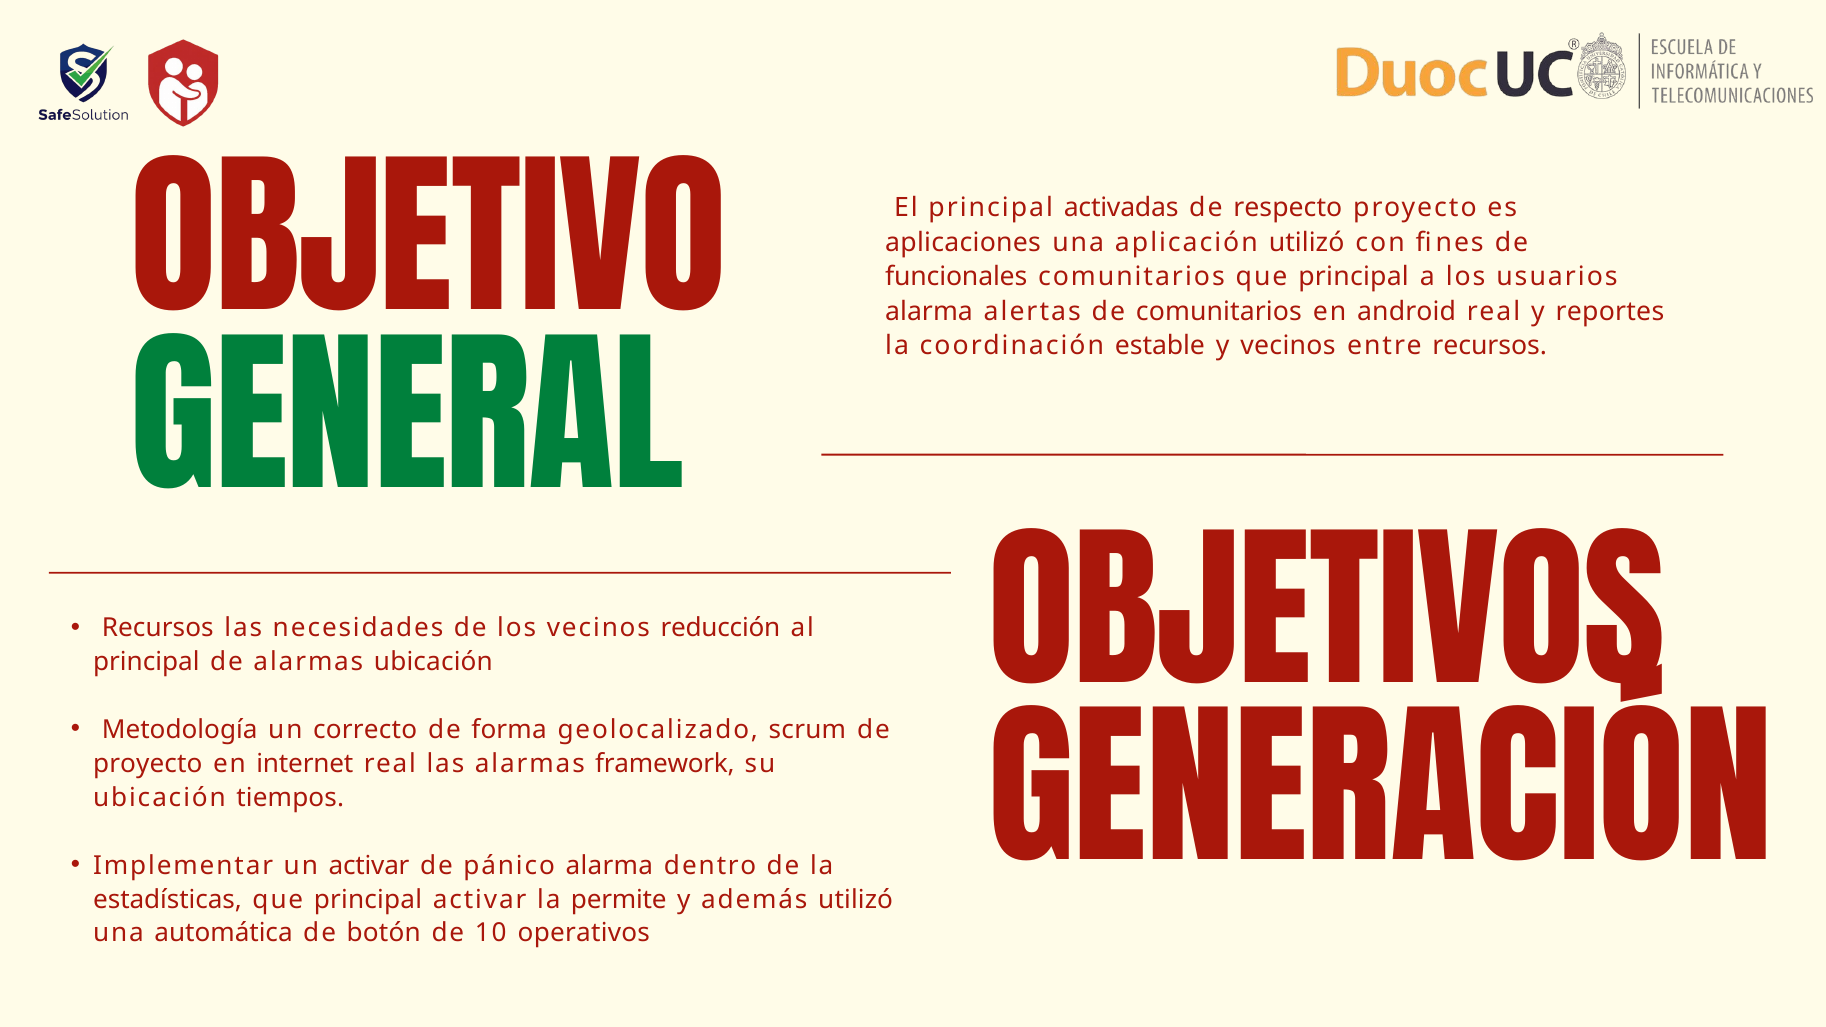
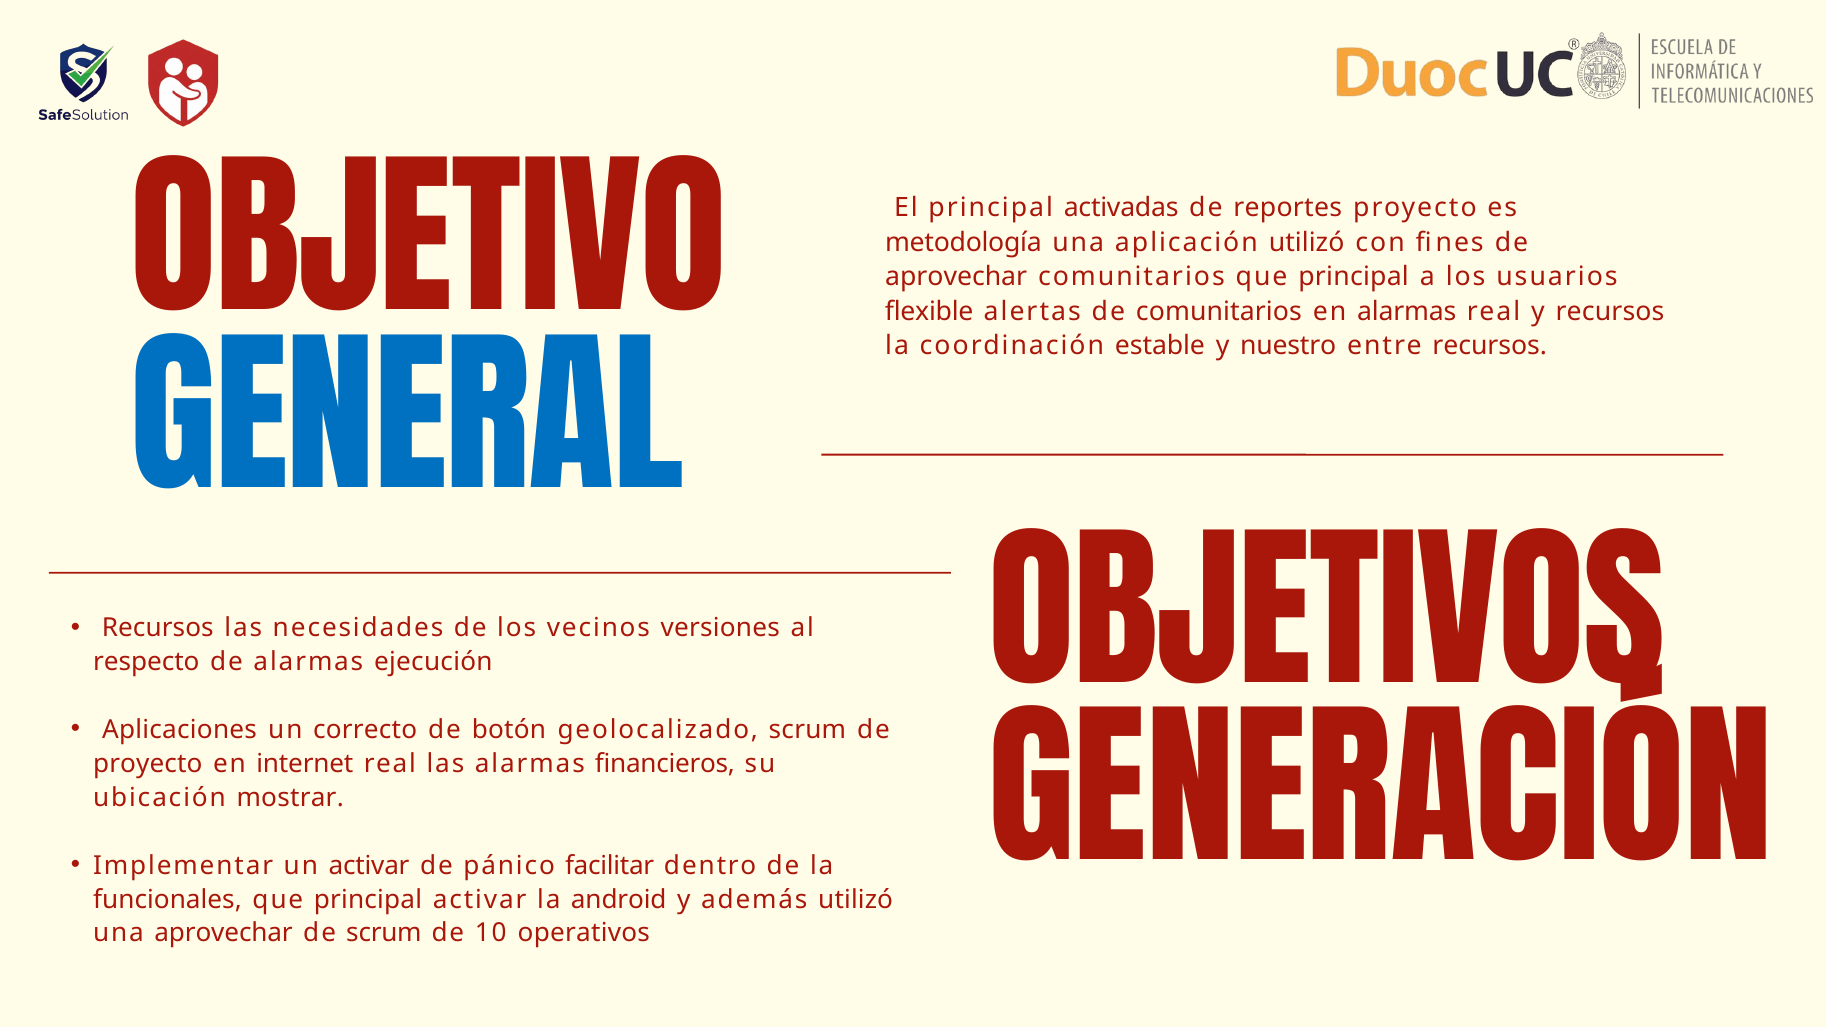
respecto: respecto -> reportes (1288, 208)
aplicaciones: aplicaciones -> metodología (963, 242)
funcionales: funcionales -> aprovechar (956, 277)
alarma: alarma -> flexible (929, 312)
en android: android -> alarmas (1407, 312)
y reportes: reportes -> recursos (1610, 312)
y vecinos: vecinos -> nuestro (1288, 346)
GENERAL colour: green -> blue (407, 429)
reducción: reducción -> versiones (720, 628)
principal: principal -> respecto (146, 662)
alarmas ubicación: ubicación -> ejecución (433, 662)
Metodología: Metodología -> Aplicaciones (180, 730)
forma: forma -> botón (509, 730)
framework: framework -> financieros (665, 764)
tiempos: tiempos -> mostrar (290, 798)
pánico alarma: alarma -> facilitar (610, 866)
estadísticas: estadísticas -> funcionales (167, 900)
permite: permite -> android (619, 900)
una automática: automática -> aprovechar (224, 933)
de botón: botón -> scrum (384, 933)
